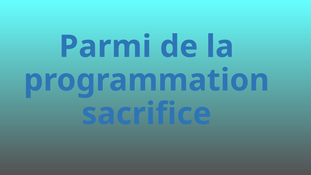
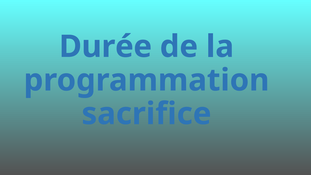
Parmi: Parmi -> Durée (106, 47)
